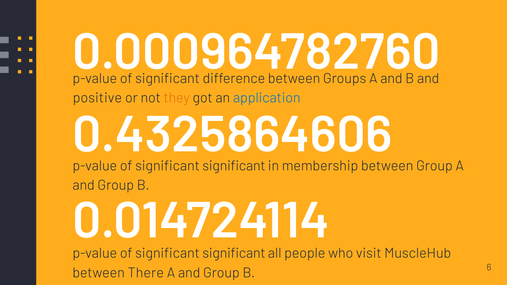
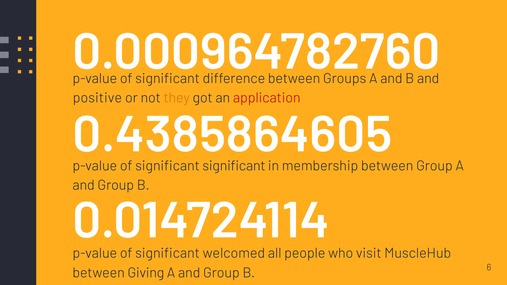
application colour: blue -> red (267, 98)
0.4325864606: 0.4325864606 -> 0.4385864605 (232, 135)
significant: significant -> welcomed (234, 253)
There: There -> Giving (146, 273)
